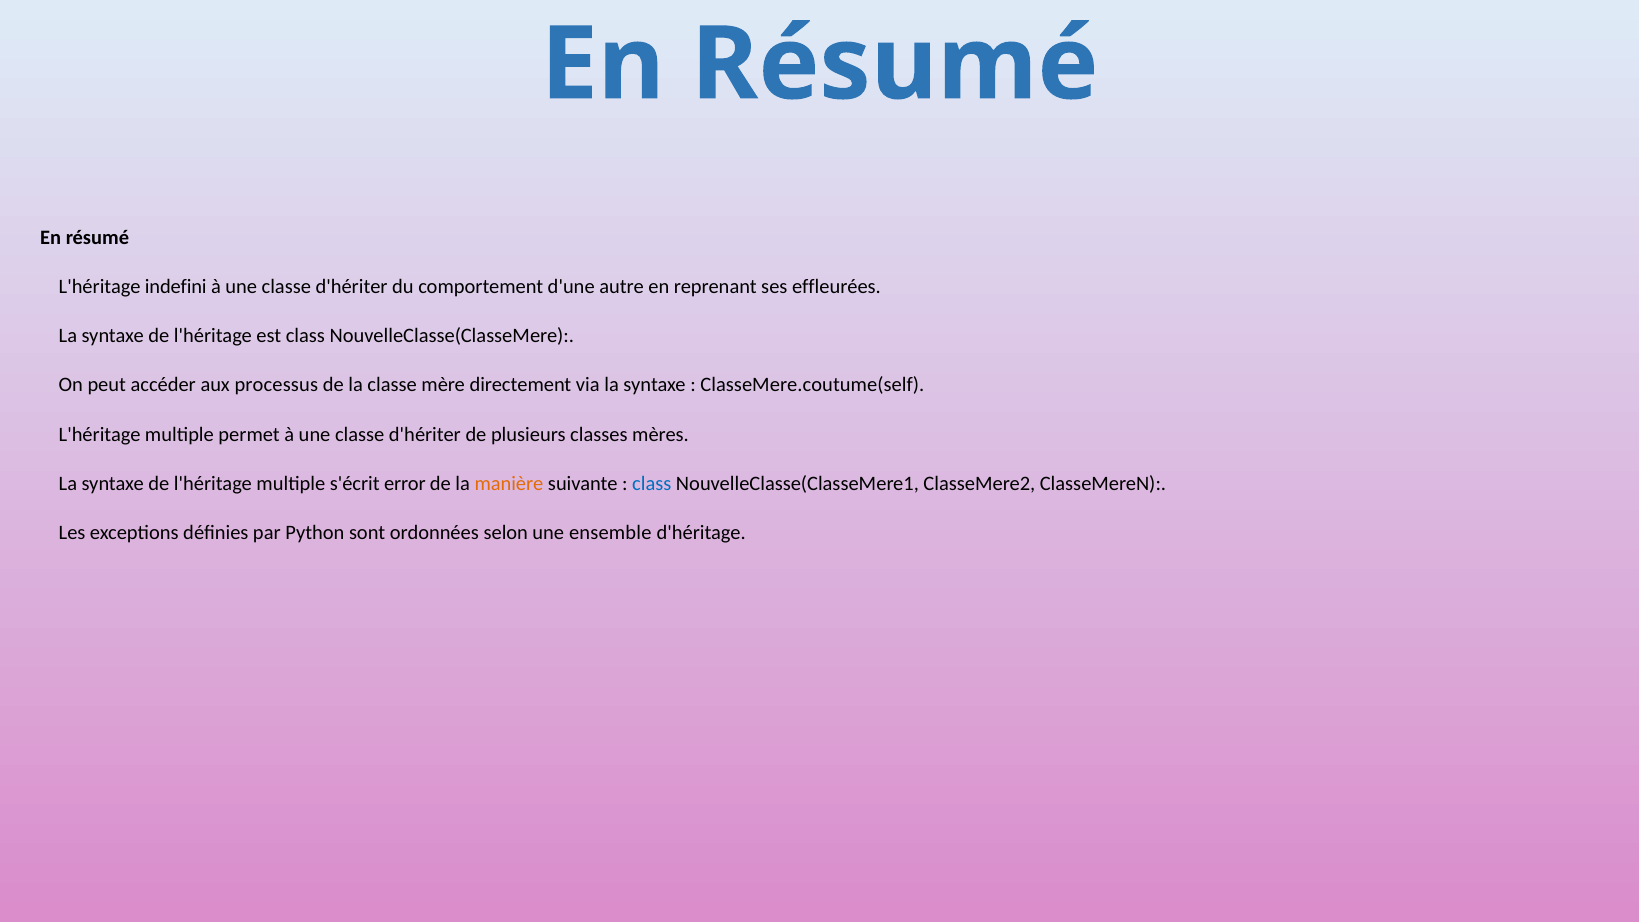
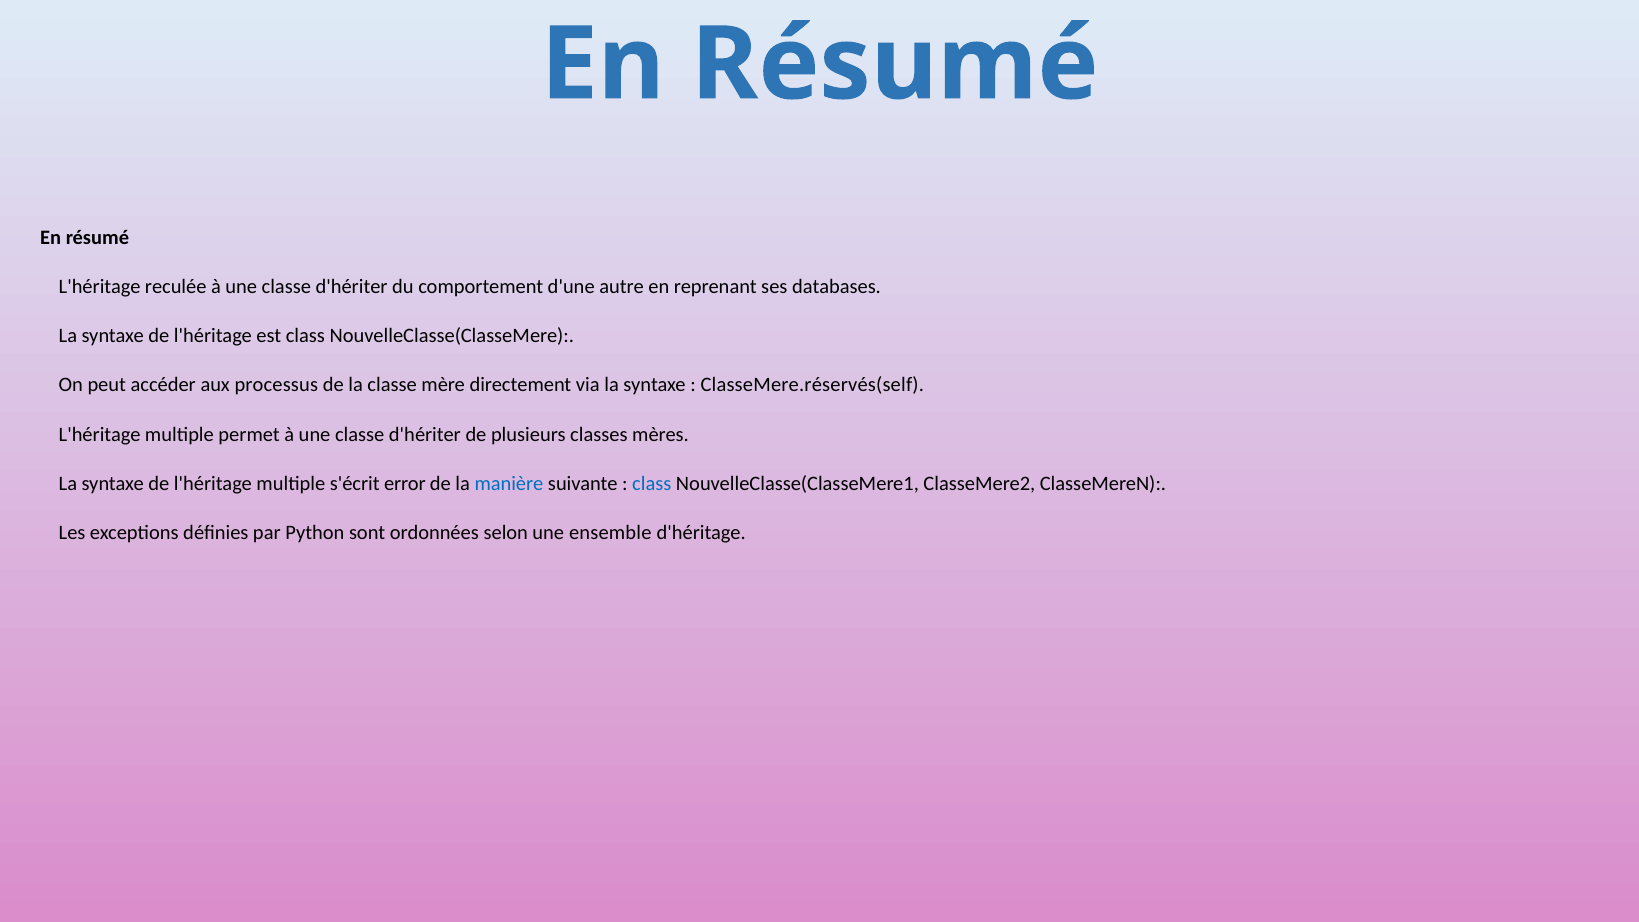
indefini: indefini -> reculée (176, 287)
effleurées: effleurées -> databases (836, 287)
ClasseMere.coutume(self: ClasseMere.coutume(self -> ClasseMere.réservés(self (812, 385)
manière colour: orange -> blue (509, 483)
